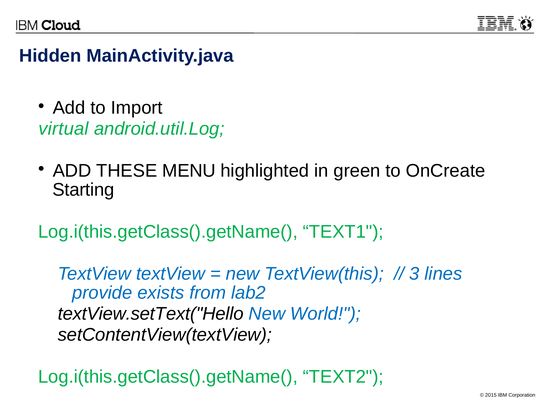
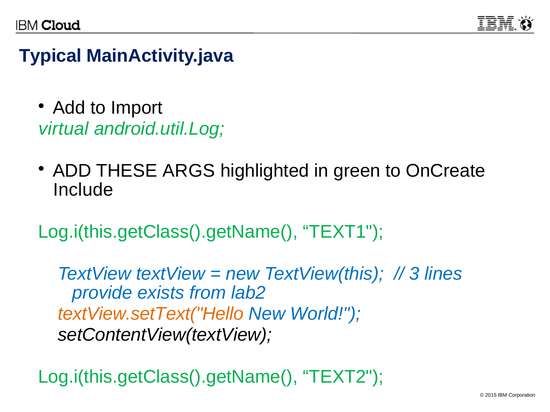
Hidden: Hidden -> Typical (50, 56)
MENU: MENU -> ARGS (189, 171)
Starting: Starting -> Include (83, 190)
textView.setText("Hello colour: black -> orange (151, 314)
